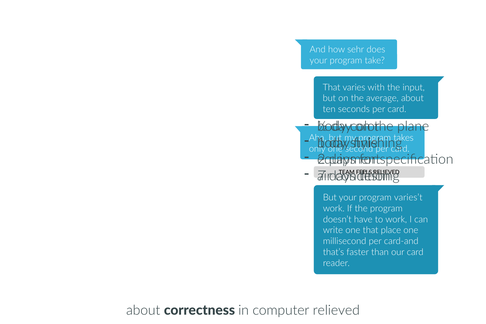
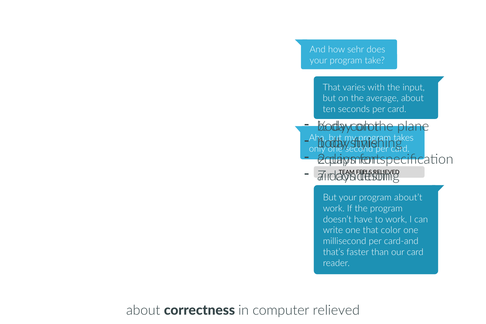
varies’t: varies’t -> about’t (408, 197)
that place: place -> color (391, 230)
